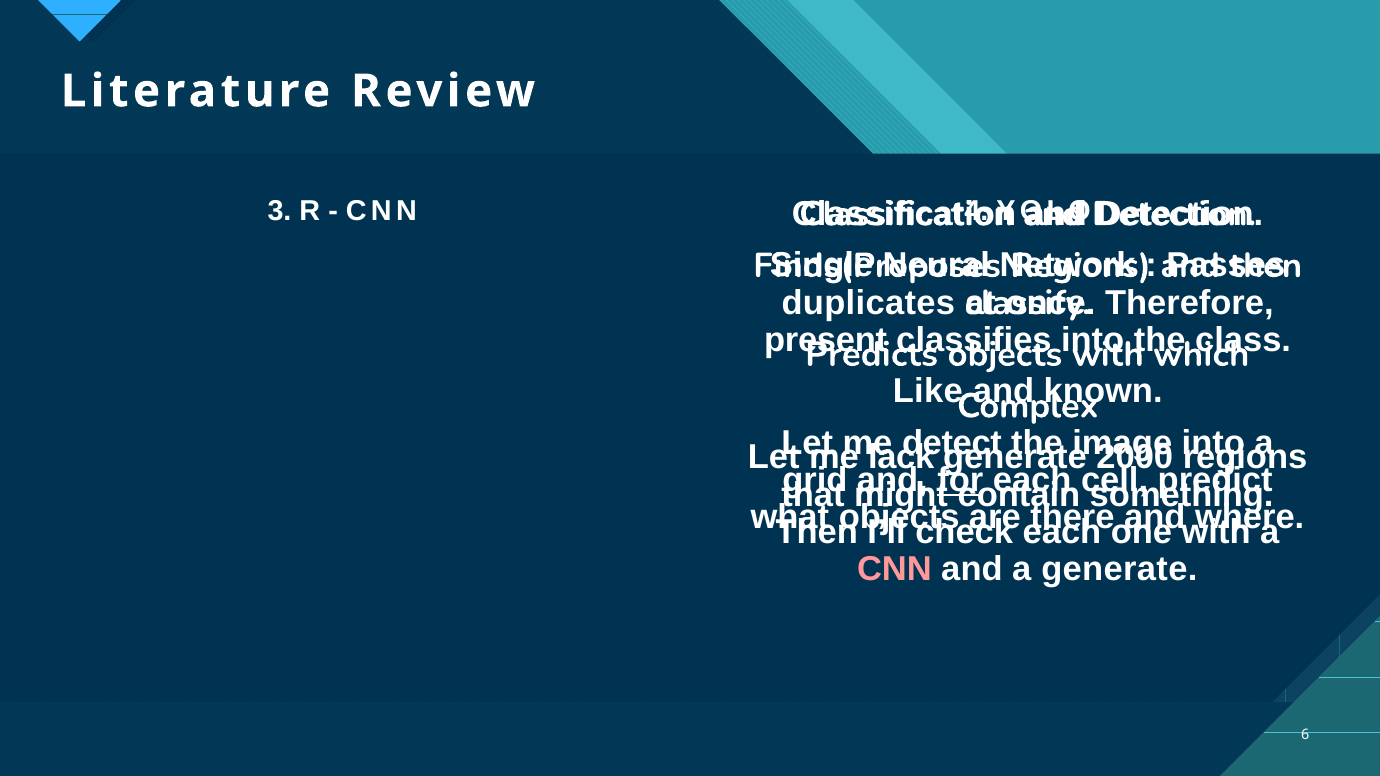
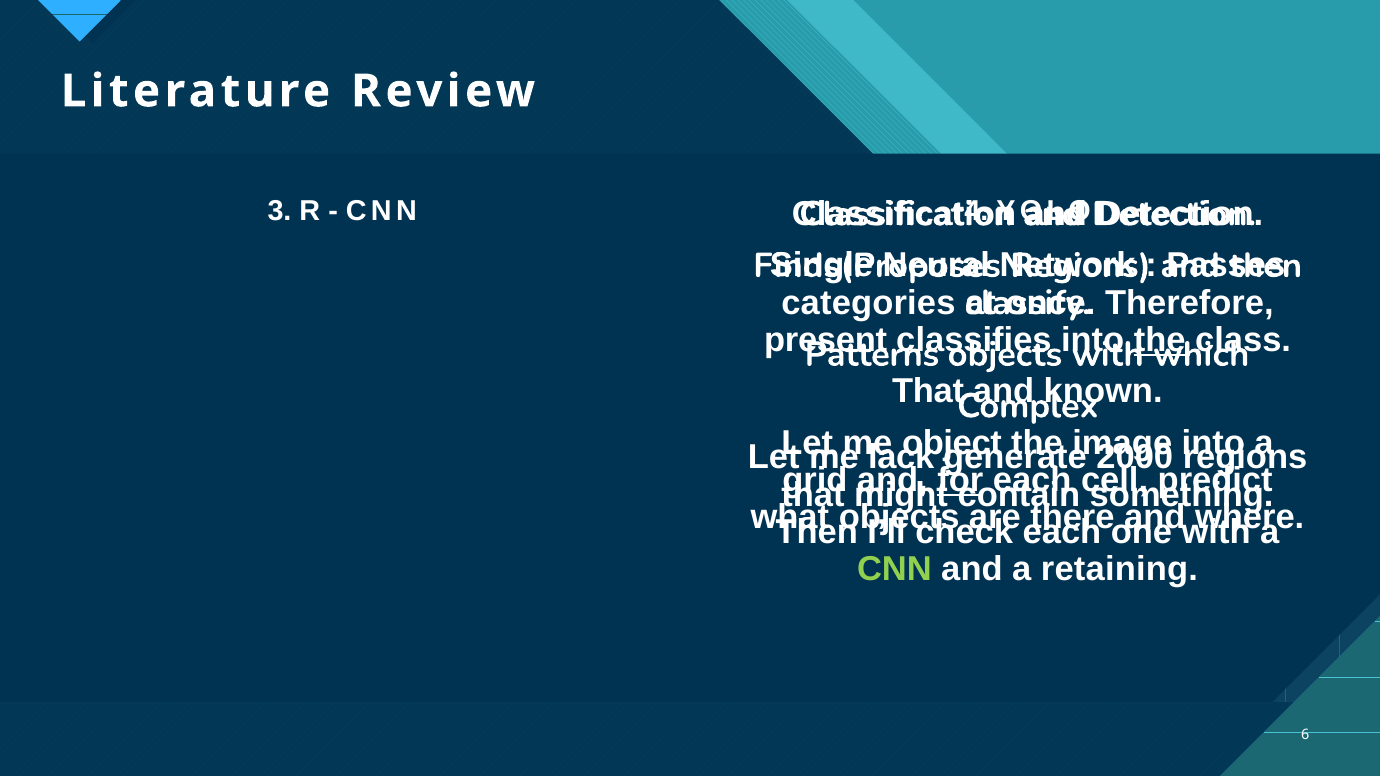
duplicates: duplicates -> categories (868, 303)
the underline: none -> present (1160, 340)
Predicts: Predicts -> Patterns (872, 354)
Like: Like -> That (928, 392)
detect: detect -> object (952, 443)
CNN colour: pink -> light green (894, 569)
a generate: generate -> retaining (1119, 569)
